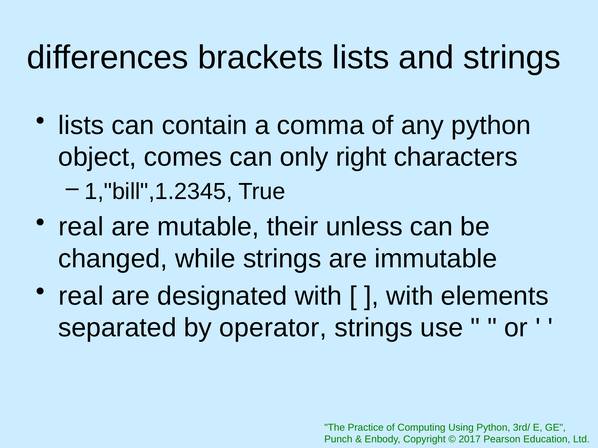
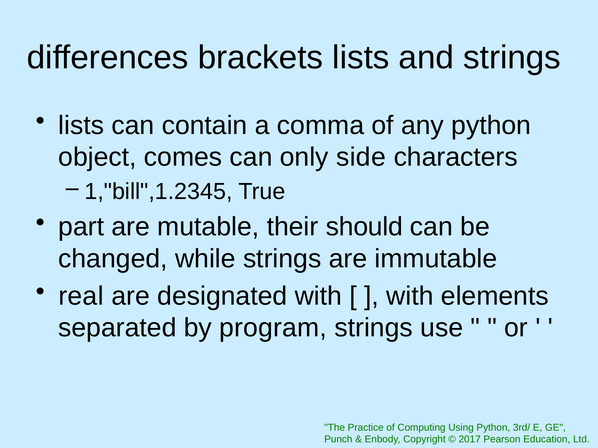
right: right -> side (361, 157)
real: real -> part (81, 227)
unless: unless -> should (364, 227)
operator: operator -> program (273, 328)
